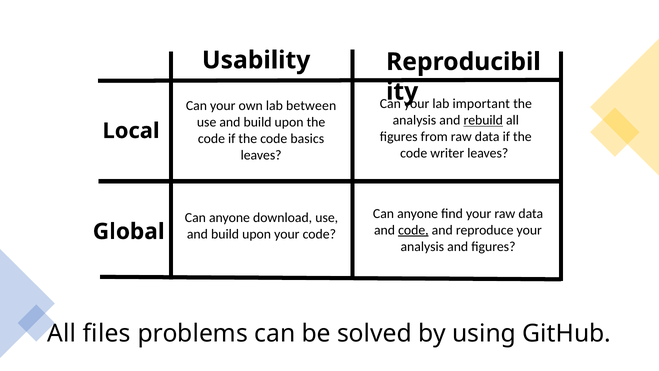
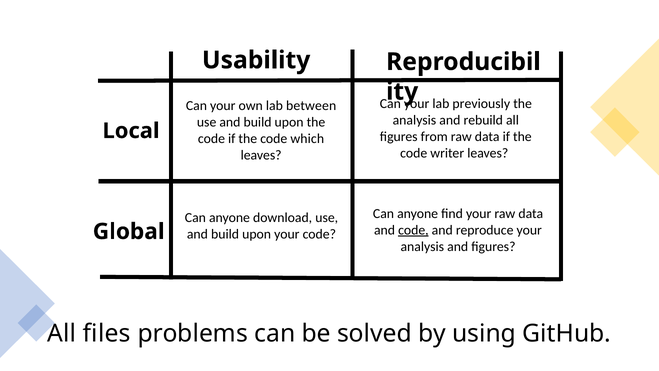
important: important -> previously (481, 104)
rebuild underline: present -> none (483, 120)
basics: basics -> which (307, 138)
